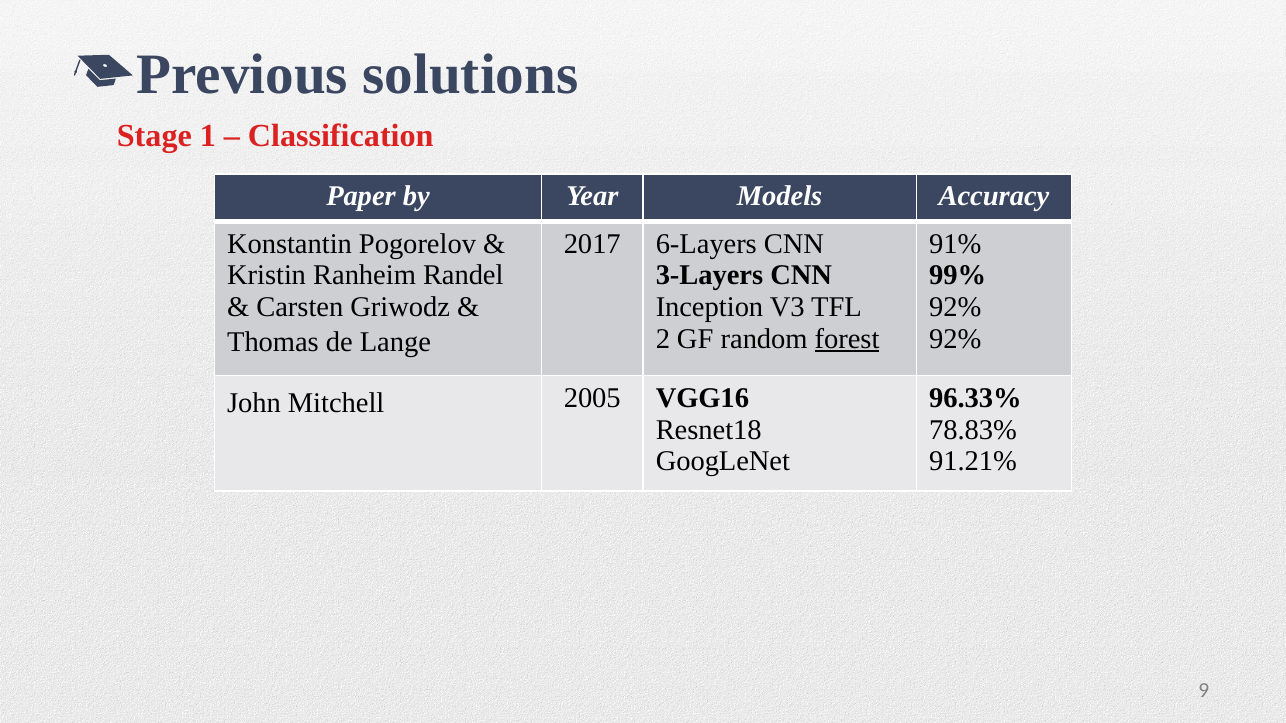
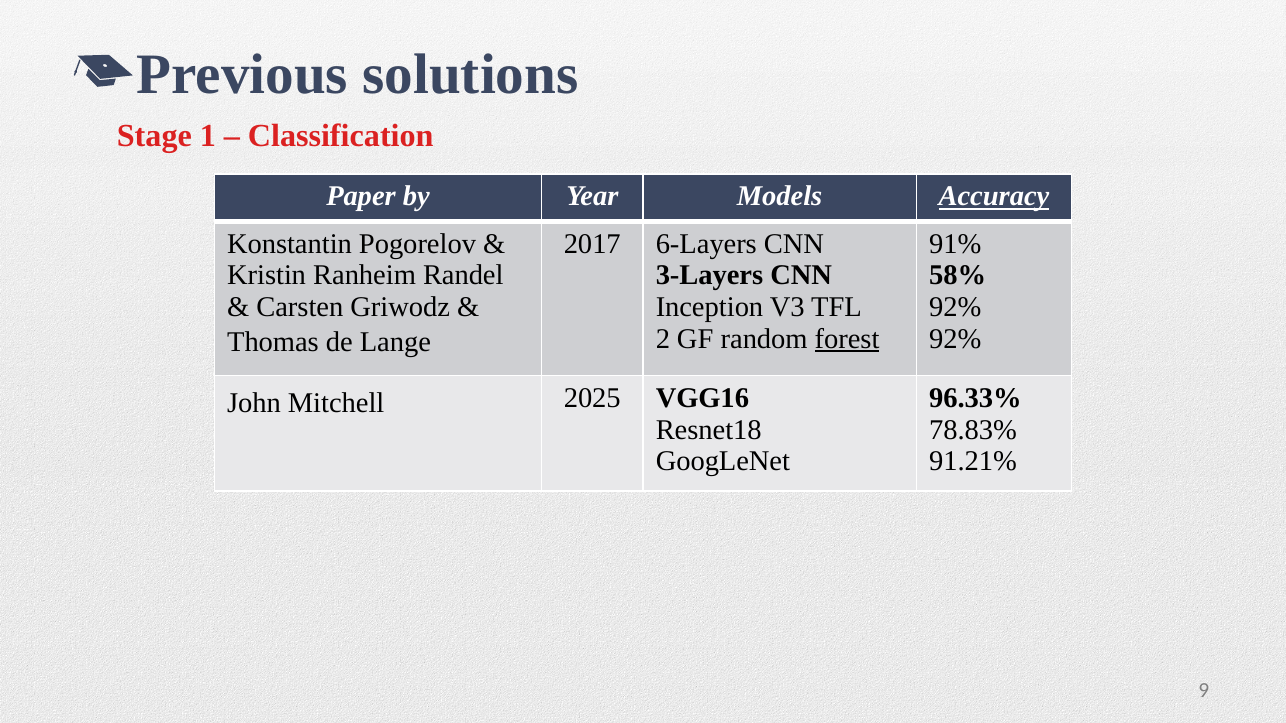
Accuracy underline: none -> present (994, 197)
99%: 99% -> 58% (958, 276)
2005: 2005 -> 2025 (592, 398)
